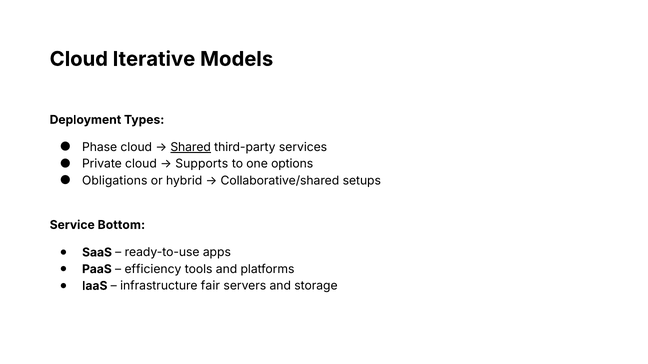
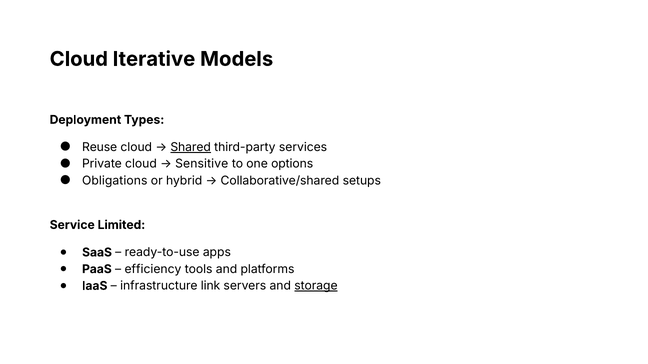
Phase: Phase -> Reuse (100, 147)
Supports: Supports -> Sensitive (202, 164)
Bottom: Bottom -> Limited (121, 225)
fair: fair -> link (211, 286)
storage underline: none -> present (316, 286)
